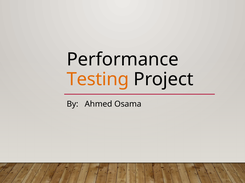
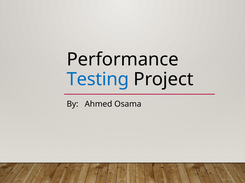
Testing colour: orange -> blue (98, 80)
